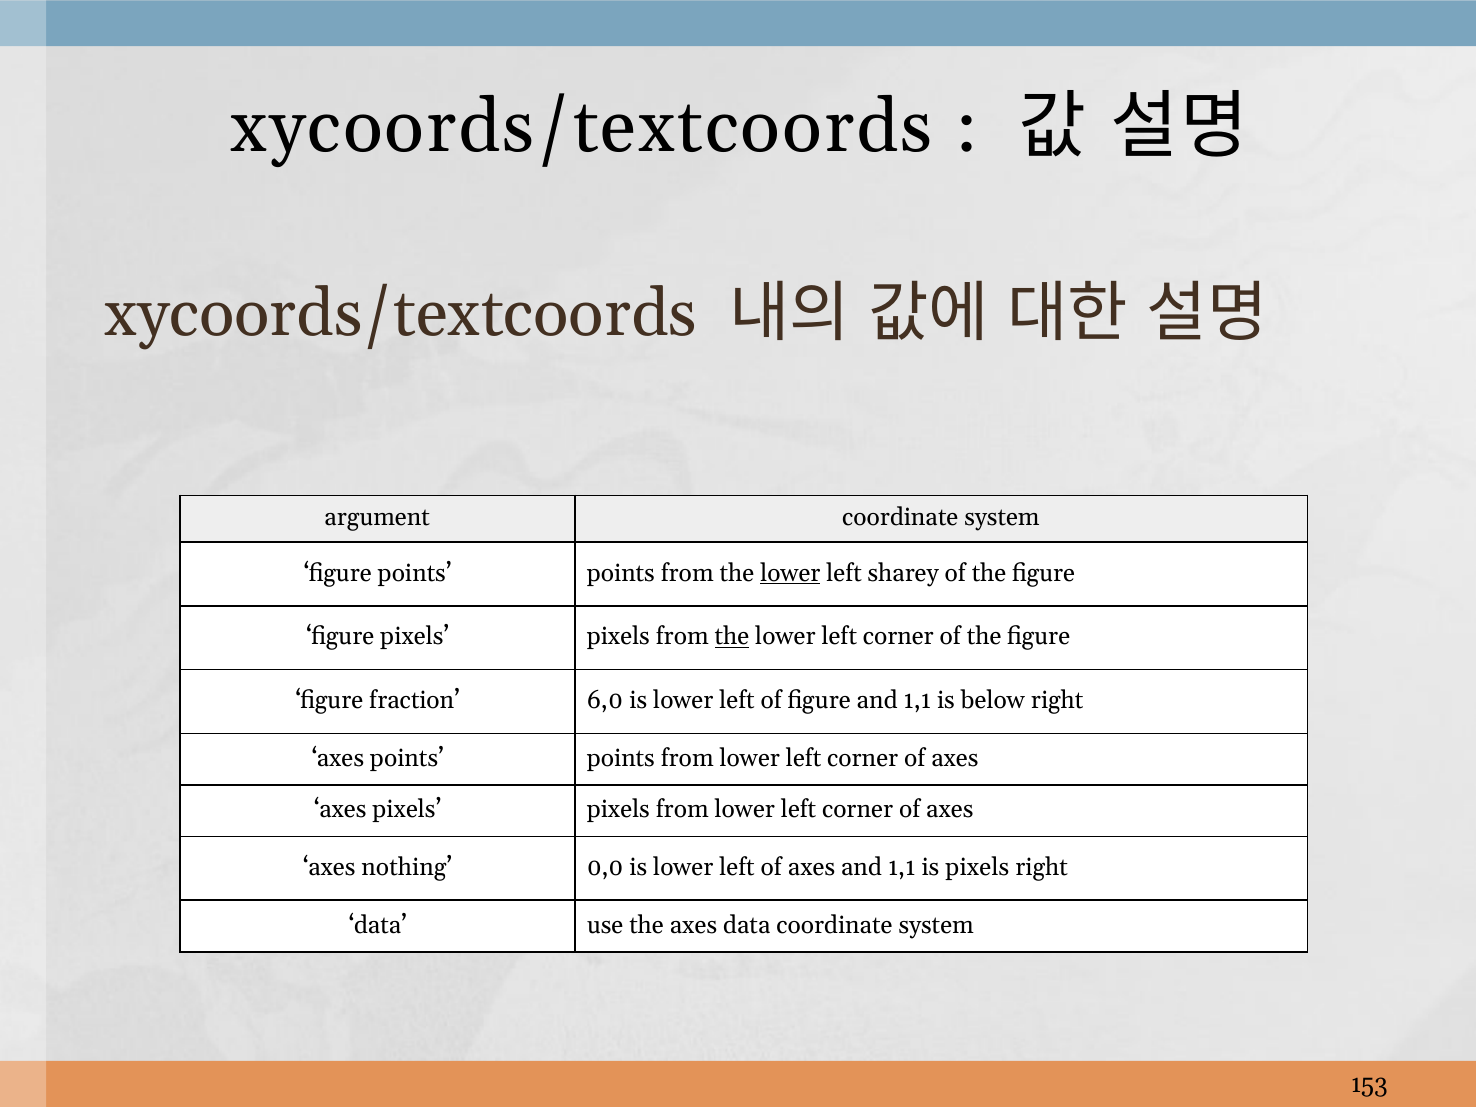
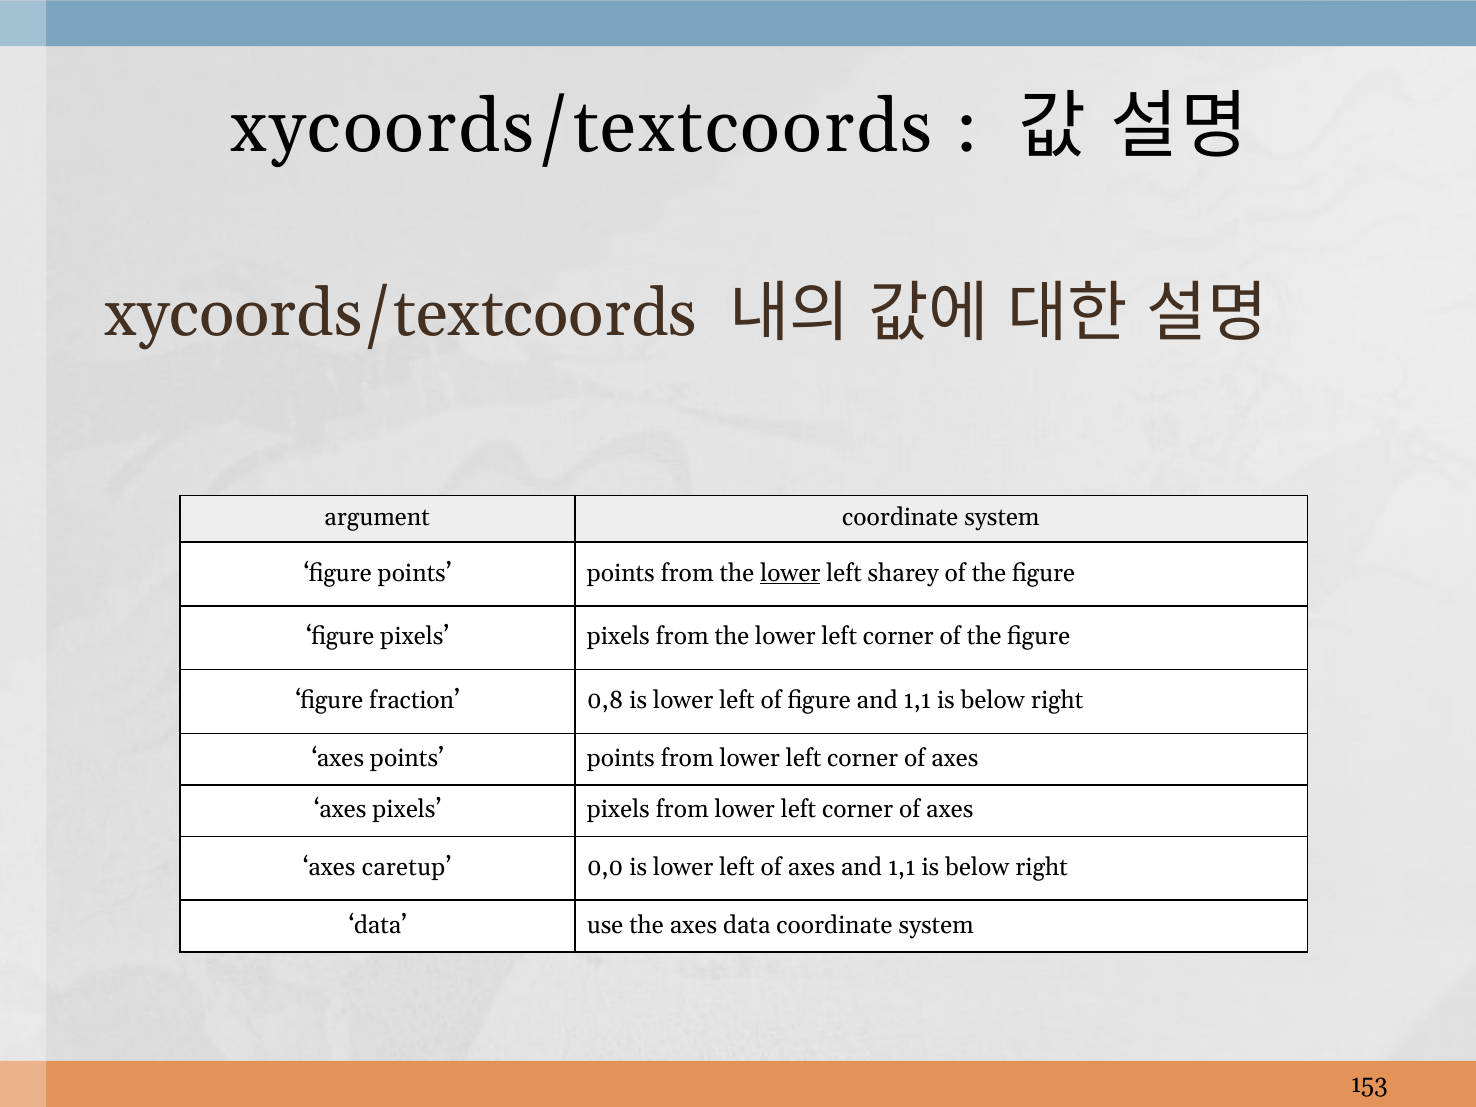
the underline: present -> none (732, 637)
6,0: 6,0 -> 0,8 (605, 701)
nothing: nothing -> caretup (407, 867)
pixels: pixels -> below (977, 867)
